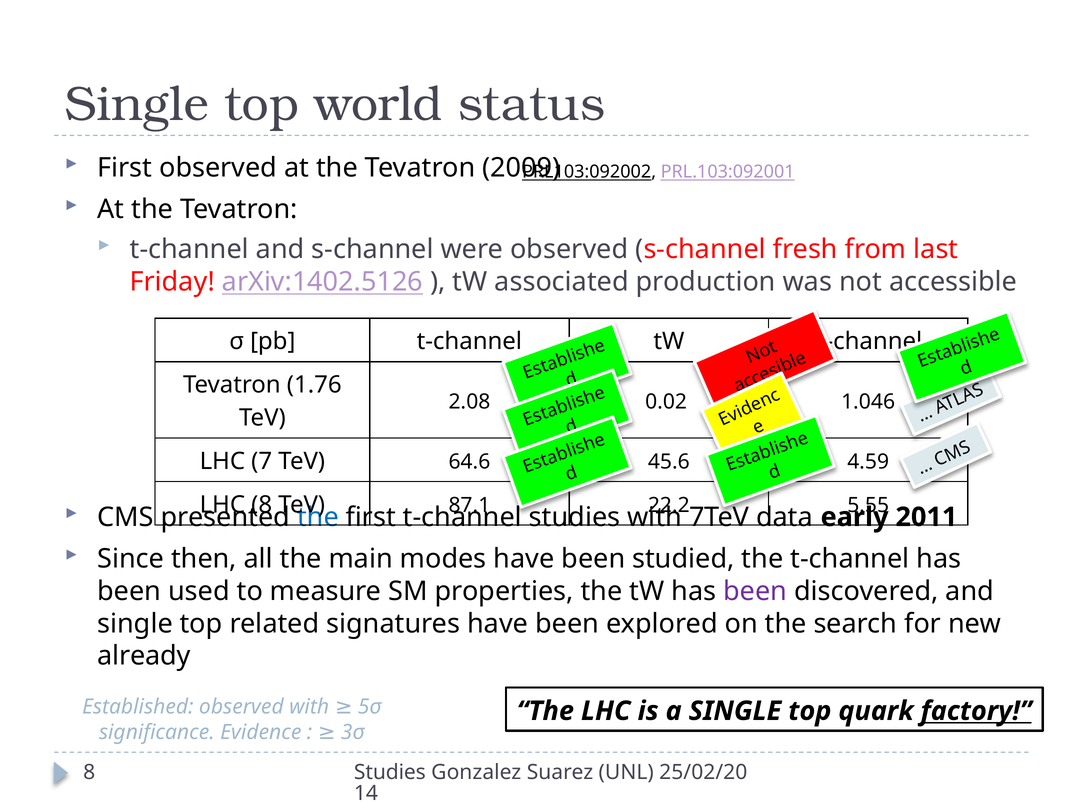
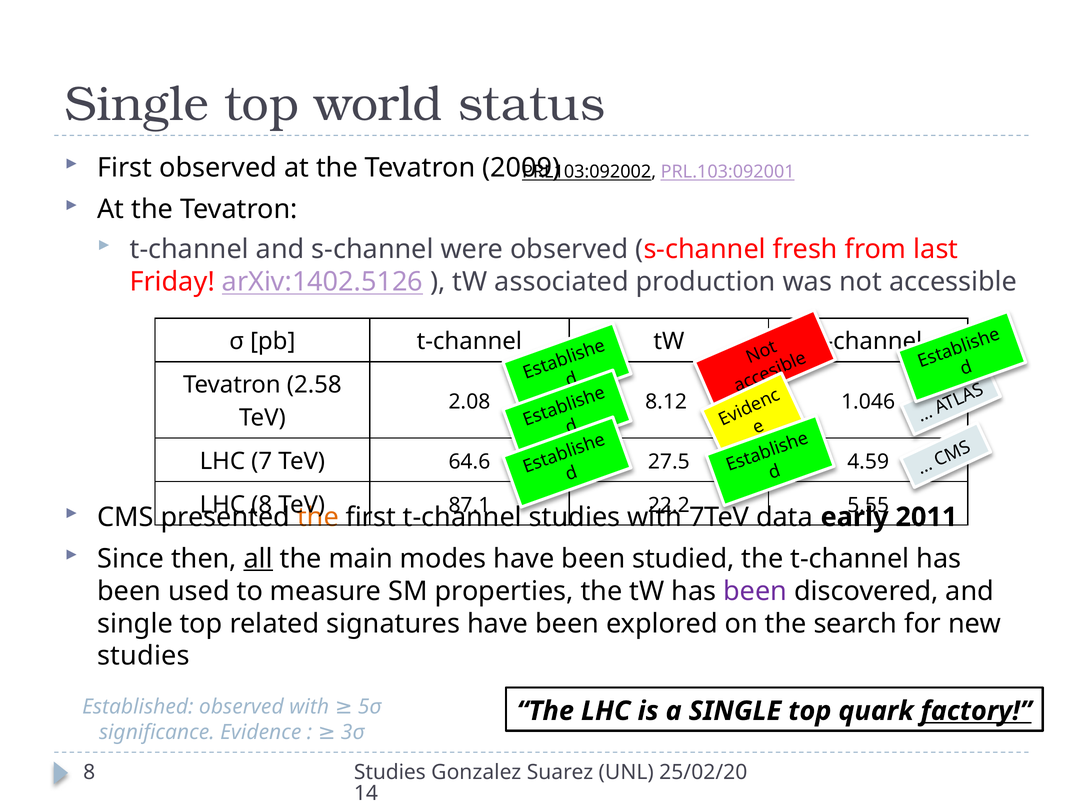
1.76: 1.76 -> 2.58 (314, 385)
0.02: 0.02 -> 8.12 (666, 402)
45.6: 45.6 -> 27.5 (669, 462)
the colour: blue -> orange (318, 517)
all underline: none -> present (258, 559)
already: already -> studies (144, 656)
